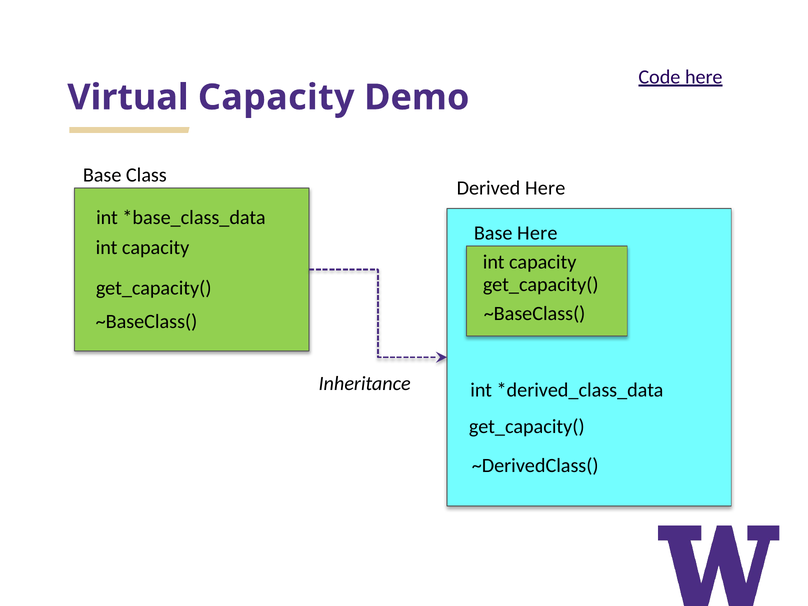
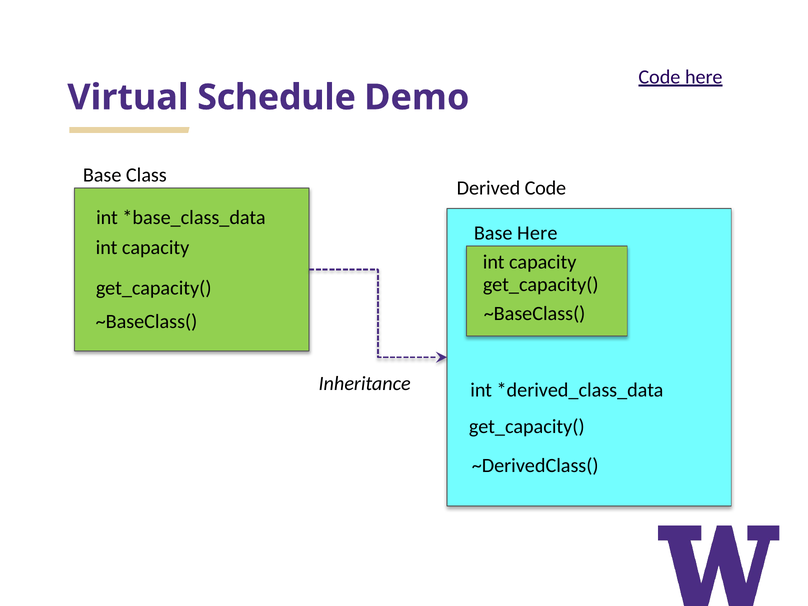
Virtual Capacity: Capacity -> Schedule (277, 97)
Derived Here: Here -> Code (545, 188)
